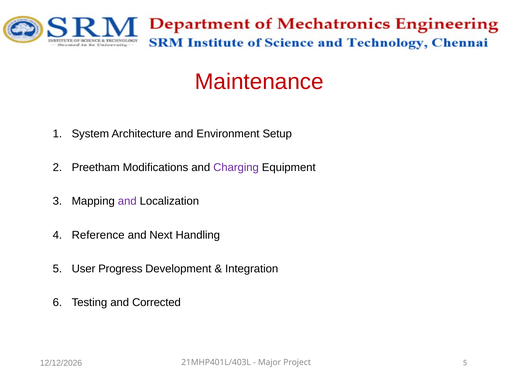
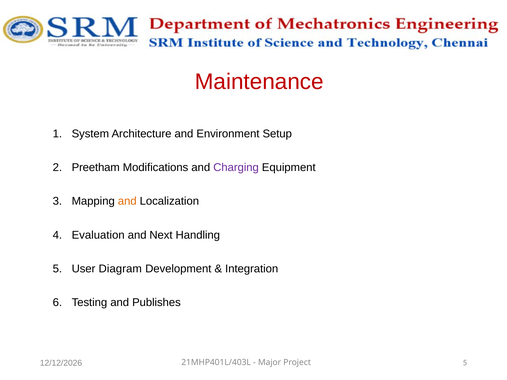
and colour: purple -> orange (127, 201)
Reference: Reference -> Evaluation (98, 235)
Progress: Progress -> Diagram (120, 269)
Corrected: Corrected -> Publishes (156, 303)
